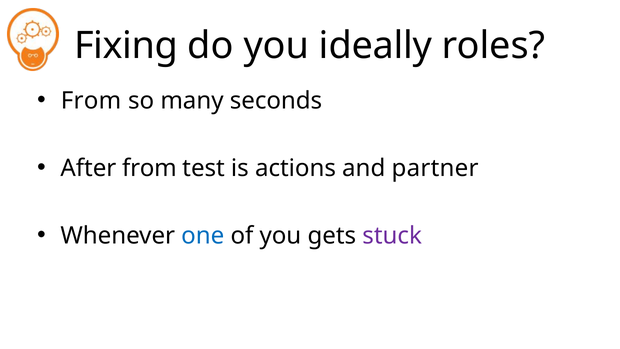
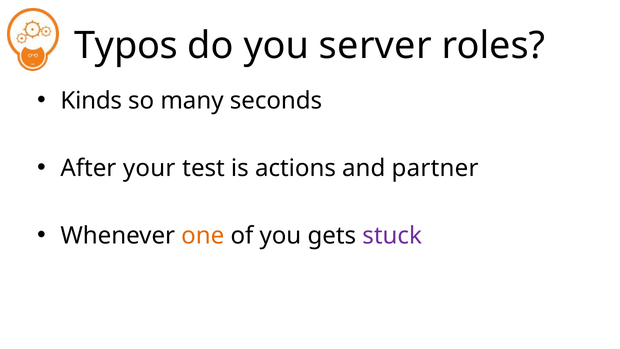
Fixing: Fixing -> Typos (126, 46)
ideally: ideally -> server (375, 46)
From: From -> Kinds (91, 101)
After from: from -> your (149, 168)
one colour: blue -> orange (203, 235)
